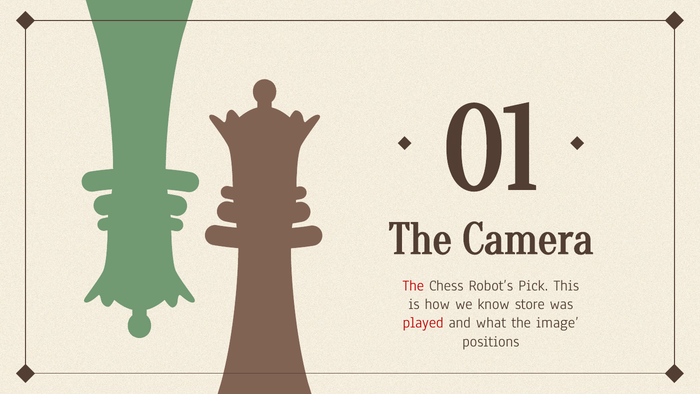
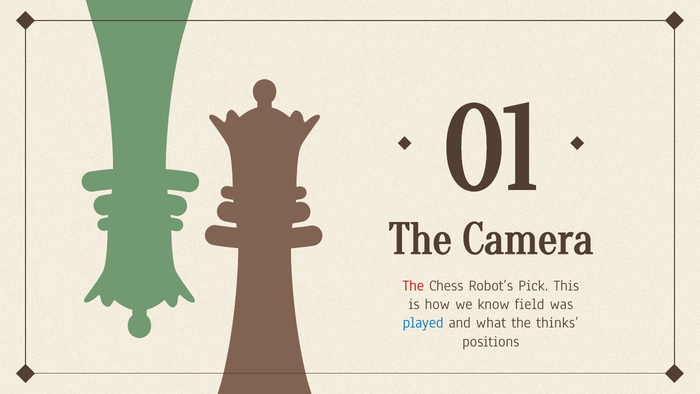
store: store -> field (530, 304)
played colour: red -> blue (423, 323)
image: image -> thinks (557, 323)
